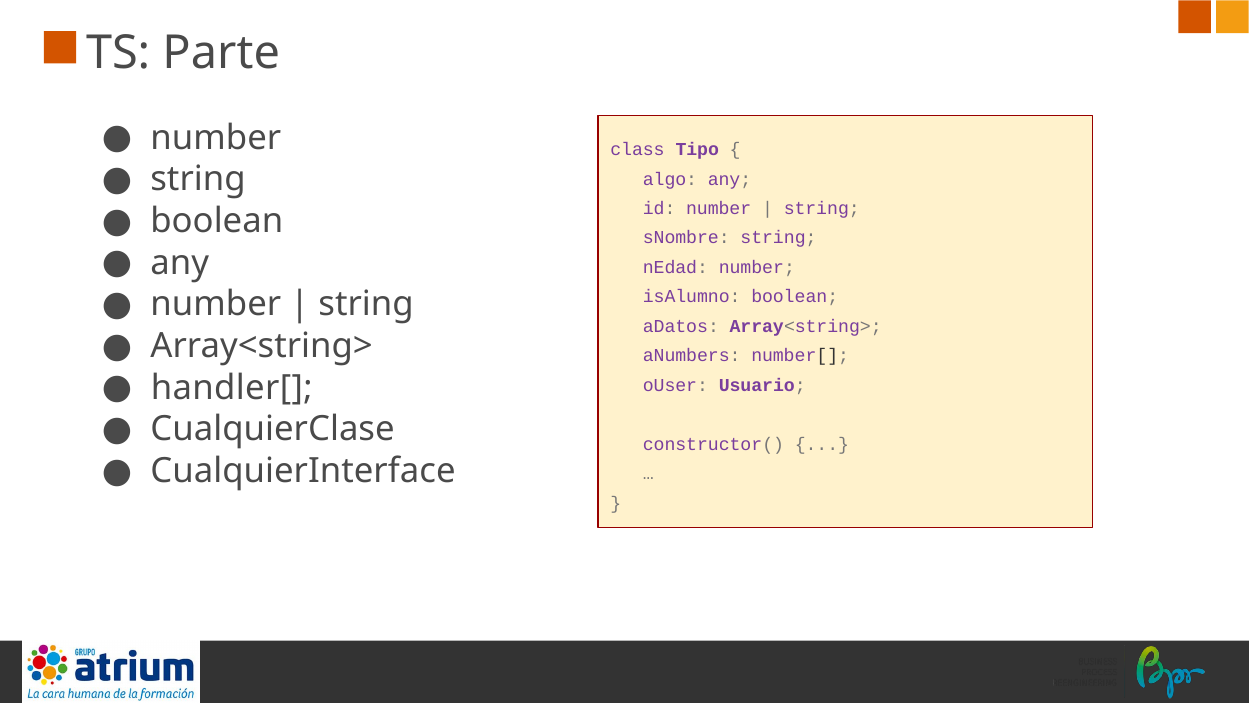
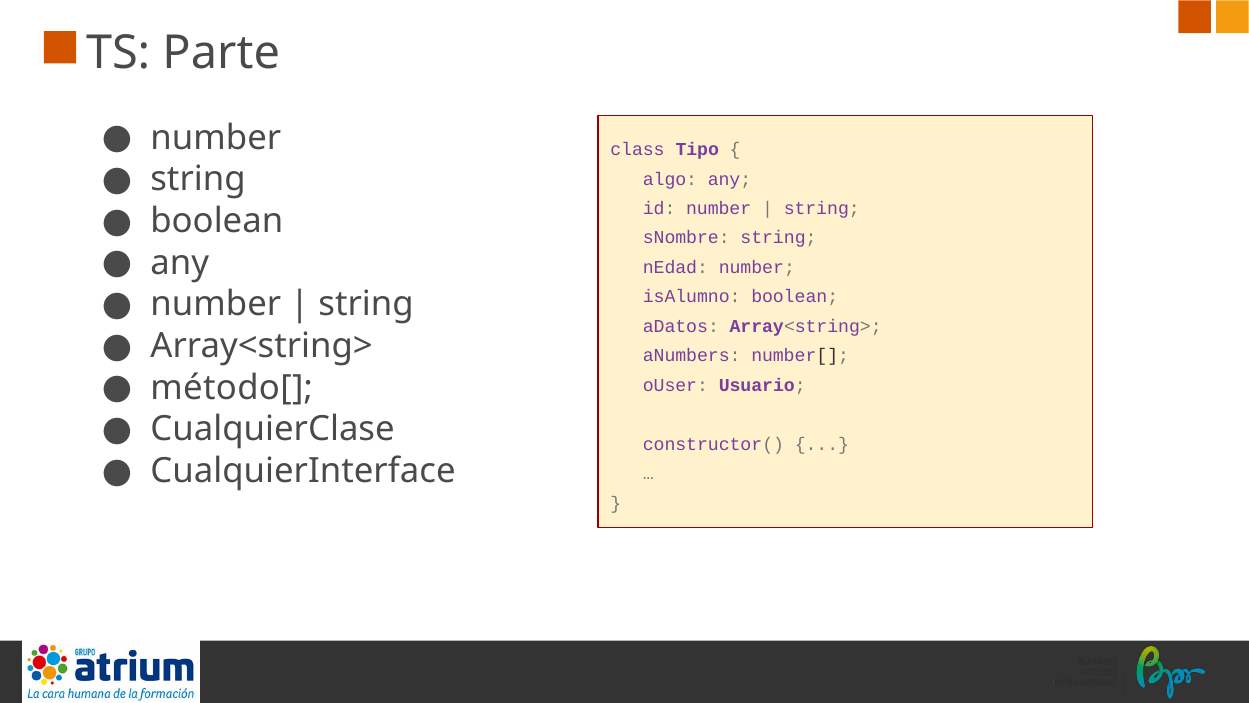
handler[: handler[ -> método[ (232, 388)
